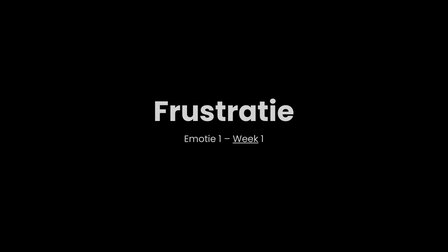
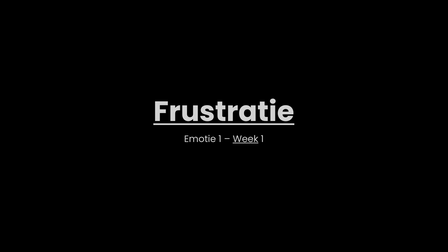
Frustratie underline: none -> present (224, 112)
